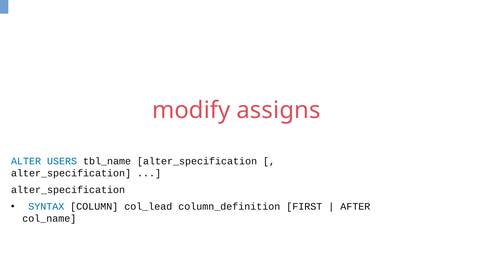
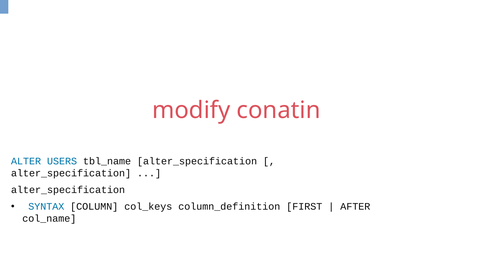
assigns: assigns -> conatin (279, 111)
col_lead: col_lead -> col_keys (148, 207)
